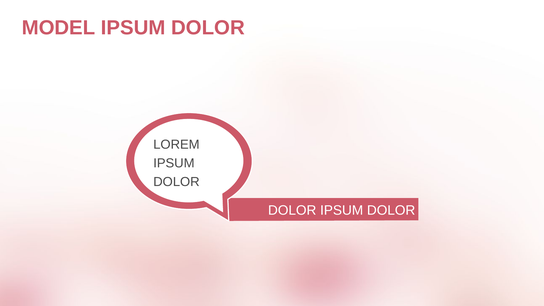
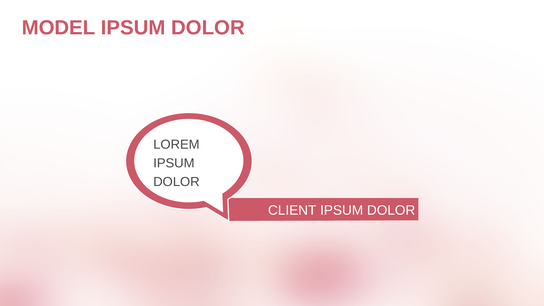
DOLOR: DOLOR -> CLIENT (292, 210)
